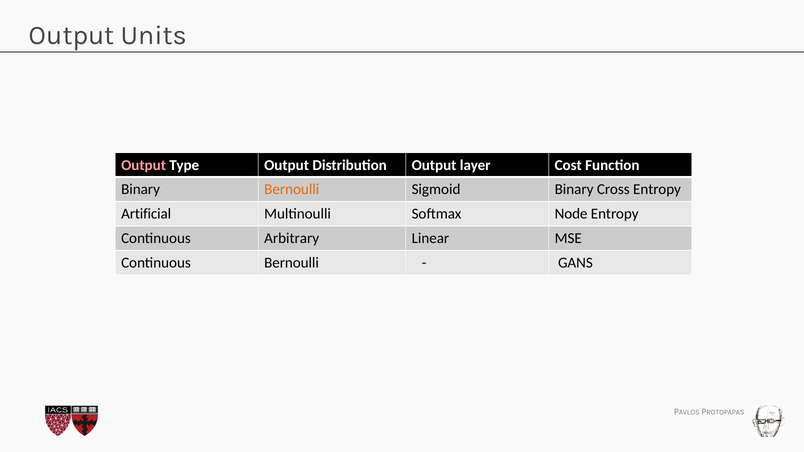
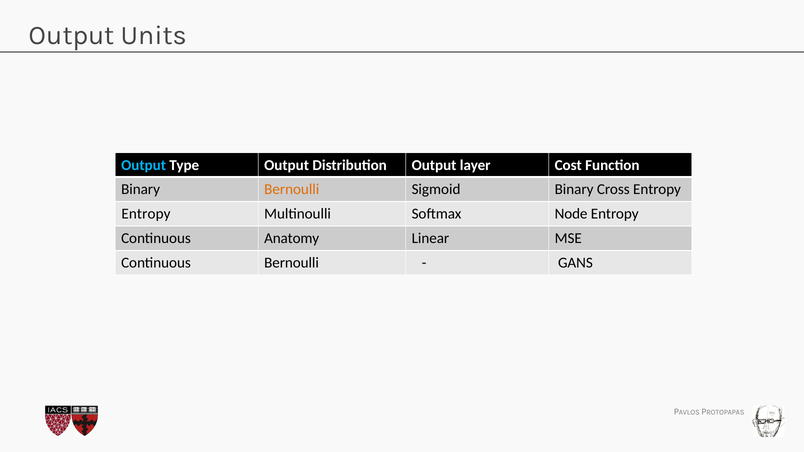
Output colour: pink -> light blue (144, 165)
Artificial: Artificial -> Entropy (146, 214)
Arbitrary: Arbitrary -> Anatomy (292, 239)
